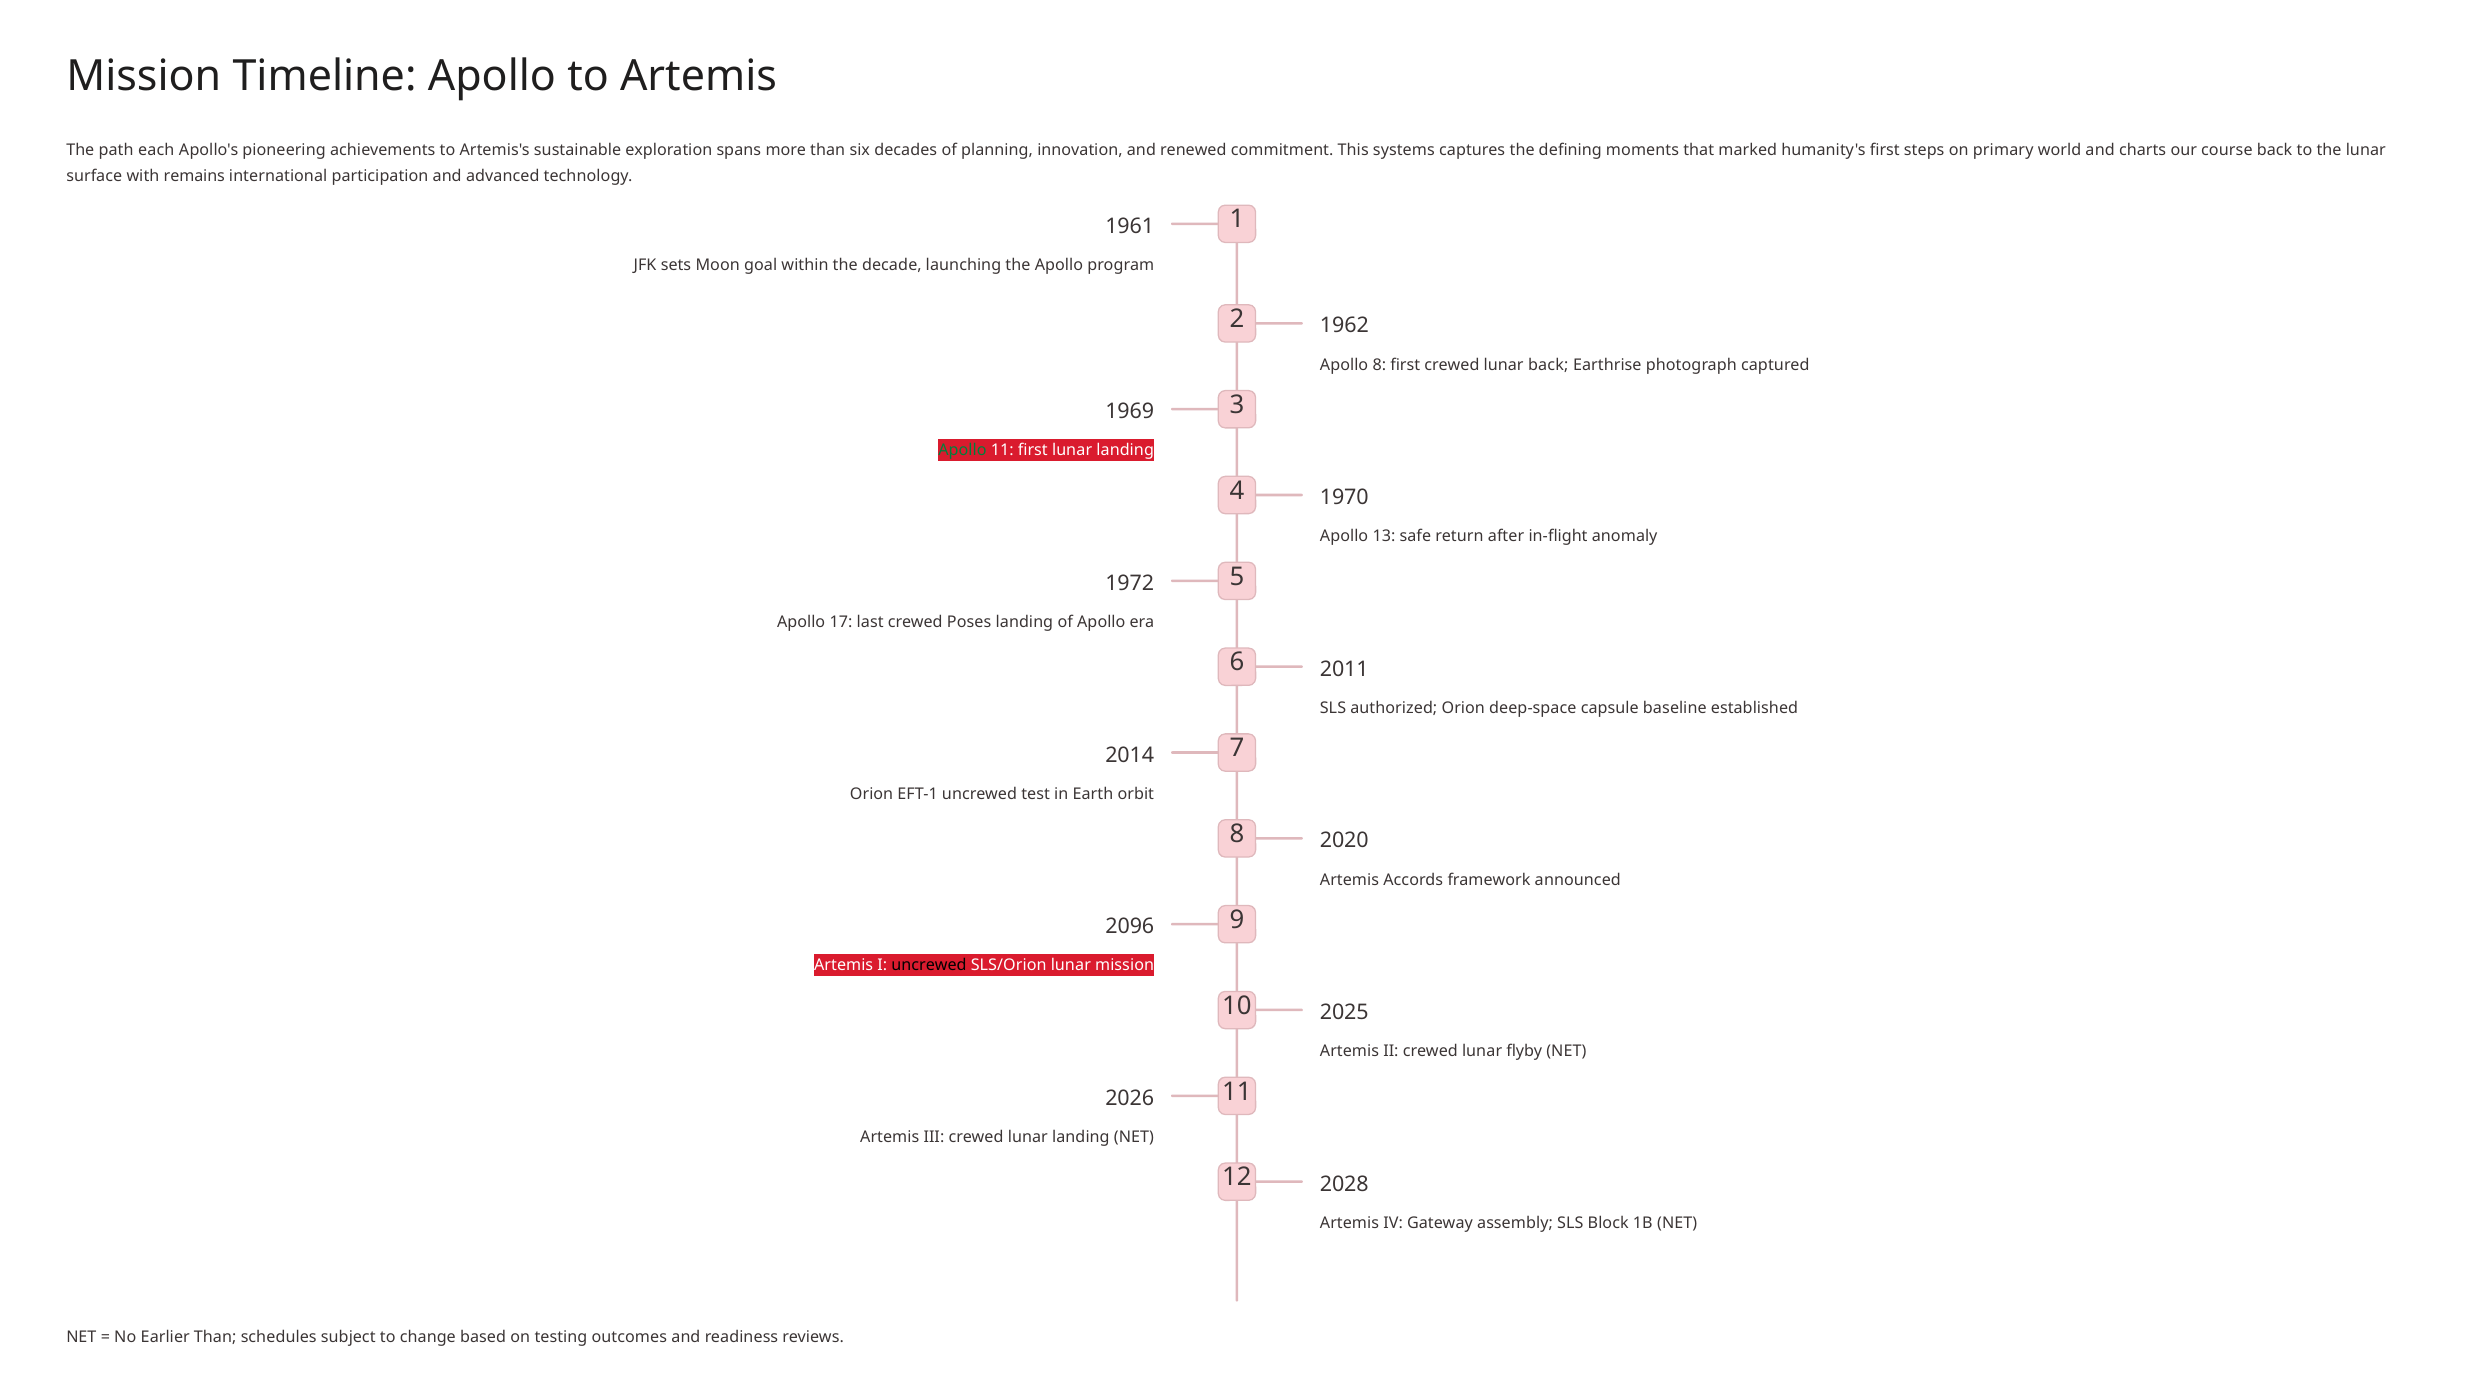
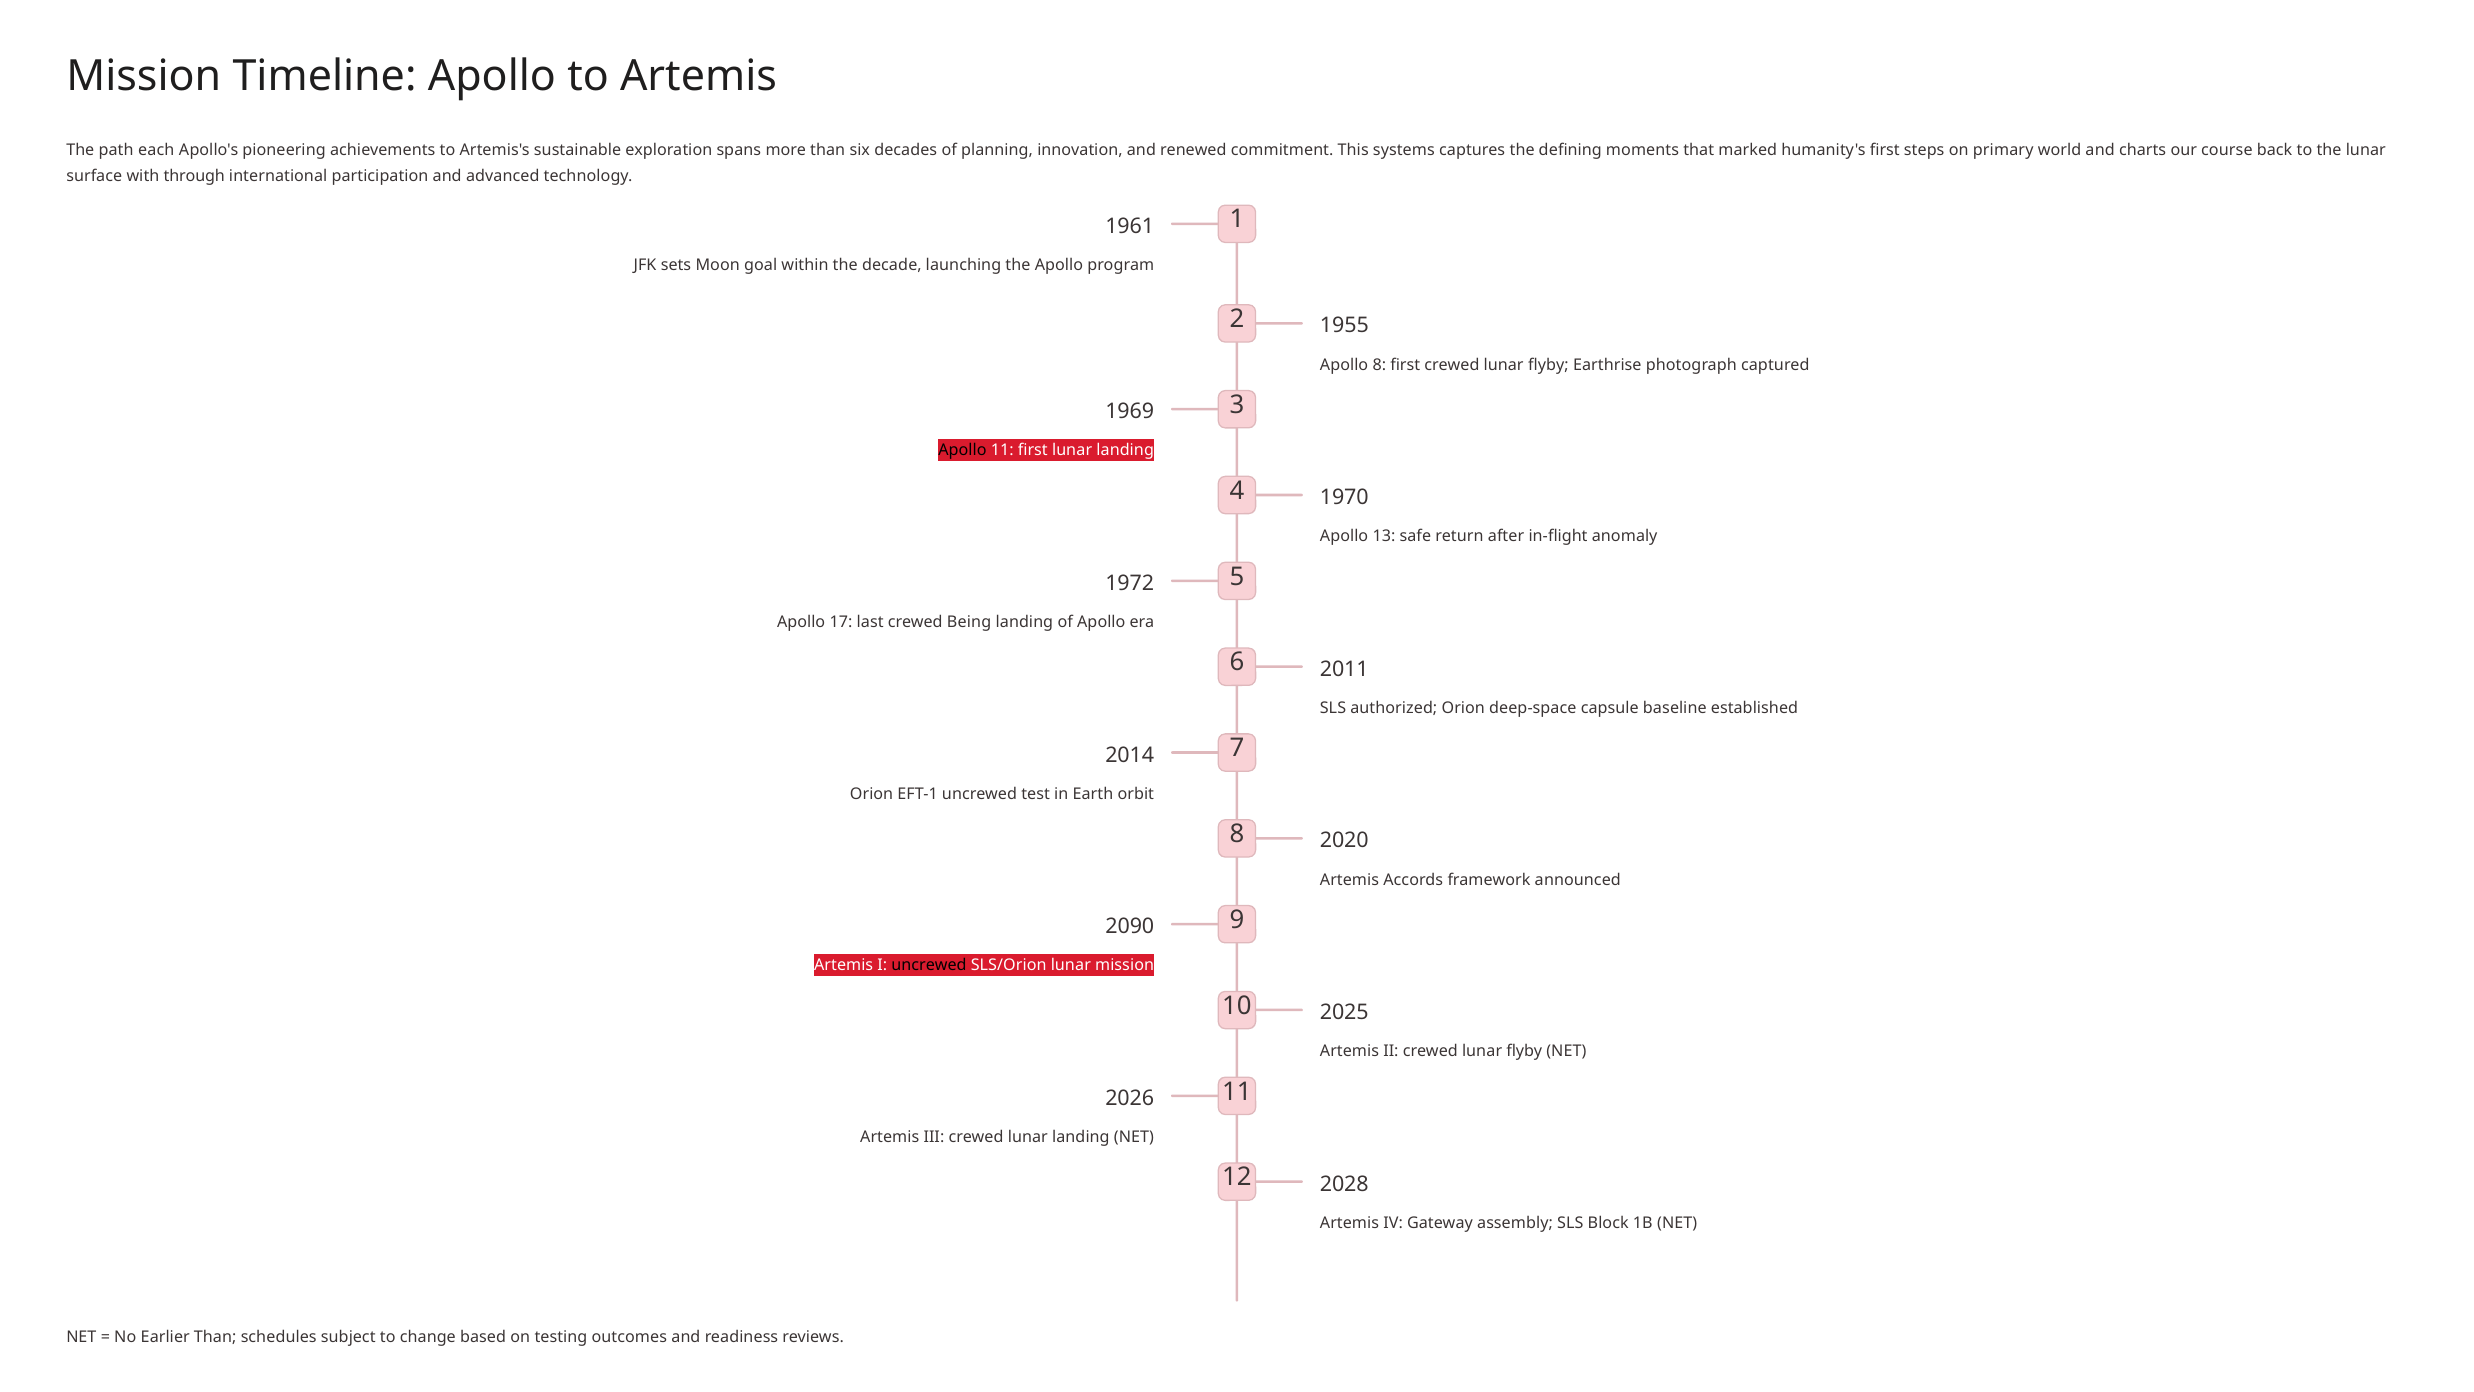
remains: remains -> through (194, 176)
1962: 1962 -> 1955 (1344, 326)
first crewed lunar back: back -> flyby (1548, 365)
Apollo colour: green -> black (962, 451)
Poses: Poses -> Being (969, 622)
2096: 2096 -> 2090 (1130, 926)
